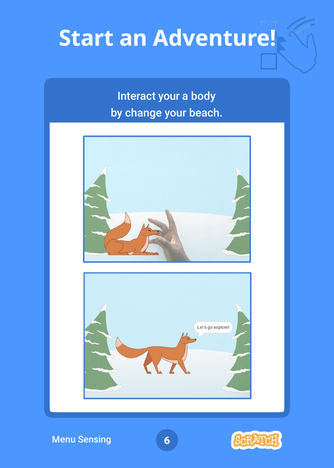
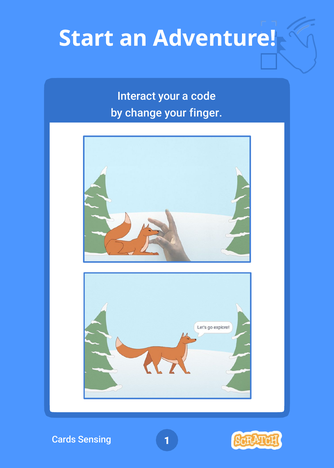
body: body -> code (203, 96)
beach: beach -> finger (206, 113)
Menu: Menu -> Cards (64, 439)
6: 6 -> 1 (167, 440)
